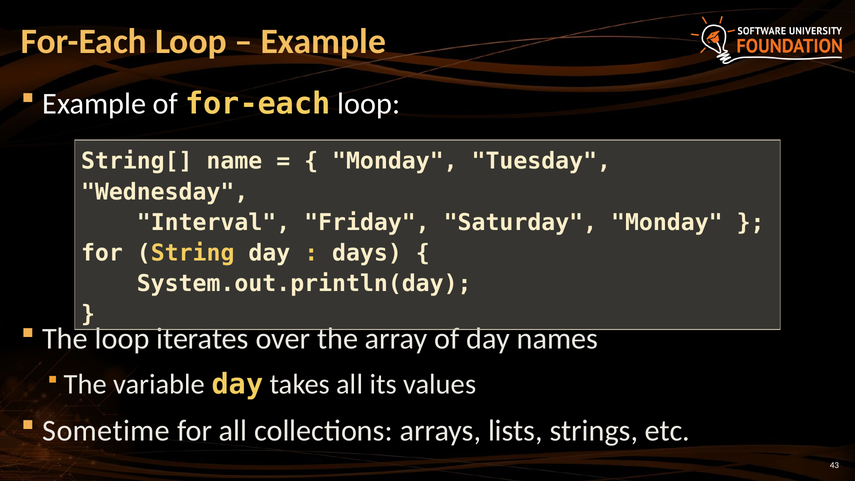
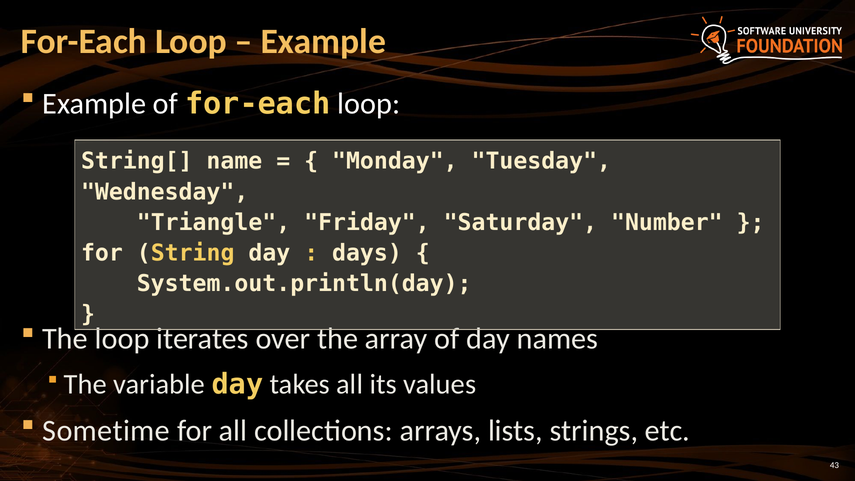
Interval: Interval -> Triangle (214, 222)
Saturday Monday: Monday -> Number (667, 222)
